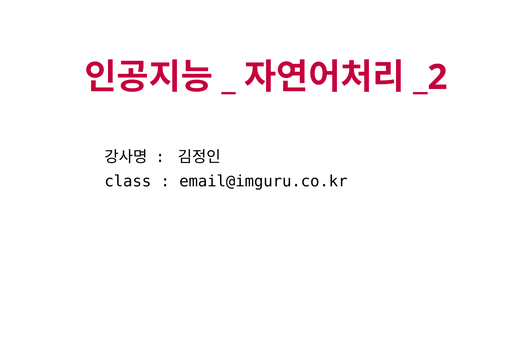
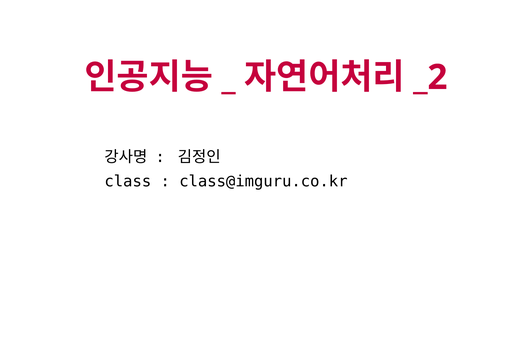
email@imguru.co.kr: email@imguru.co.kr -> class@imguru.co.kr (263, 181)
